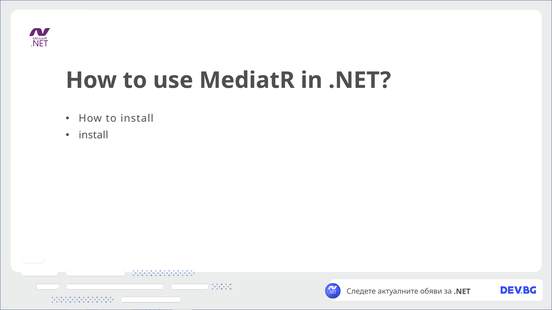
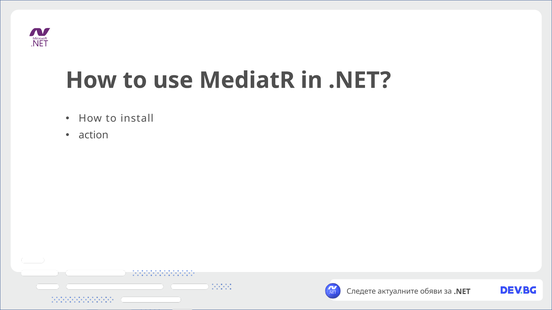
install: install -> action (94, 135)
